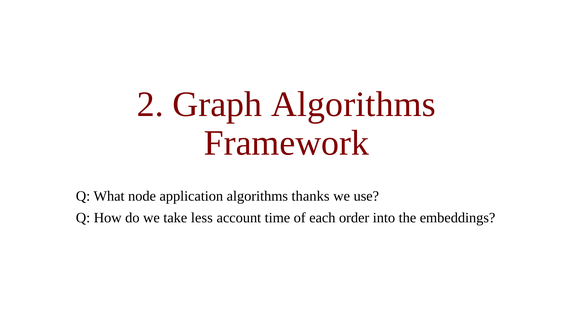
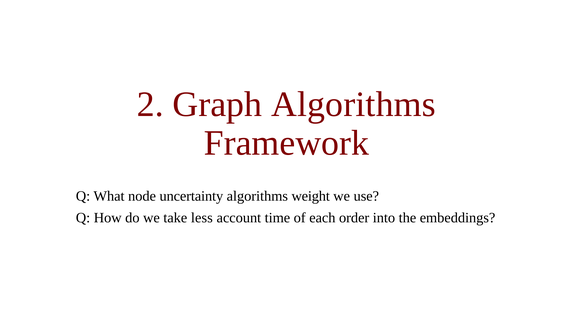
application: application -> uncertainty (191, 196)
thanks: thanks -> weight (311, 196)
